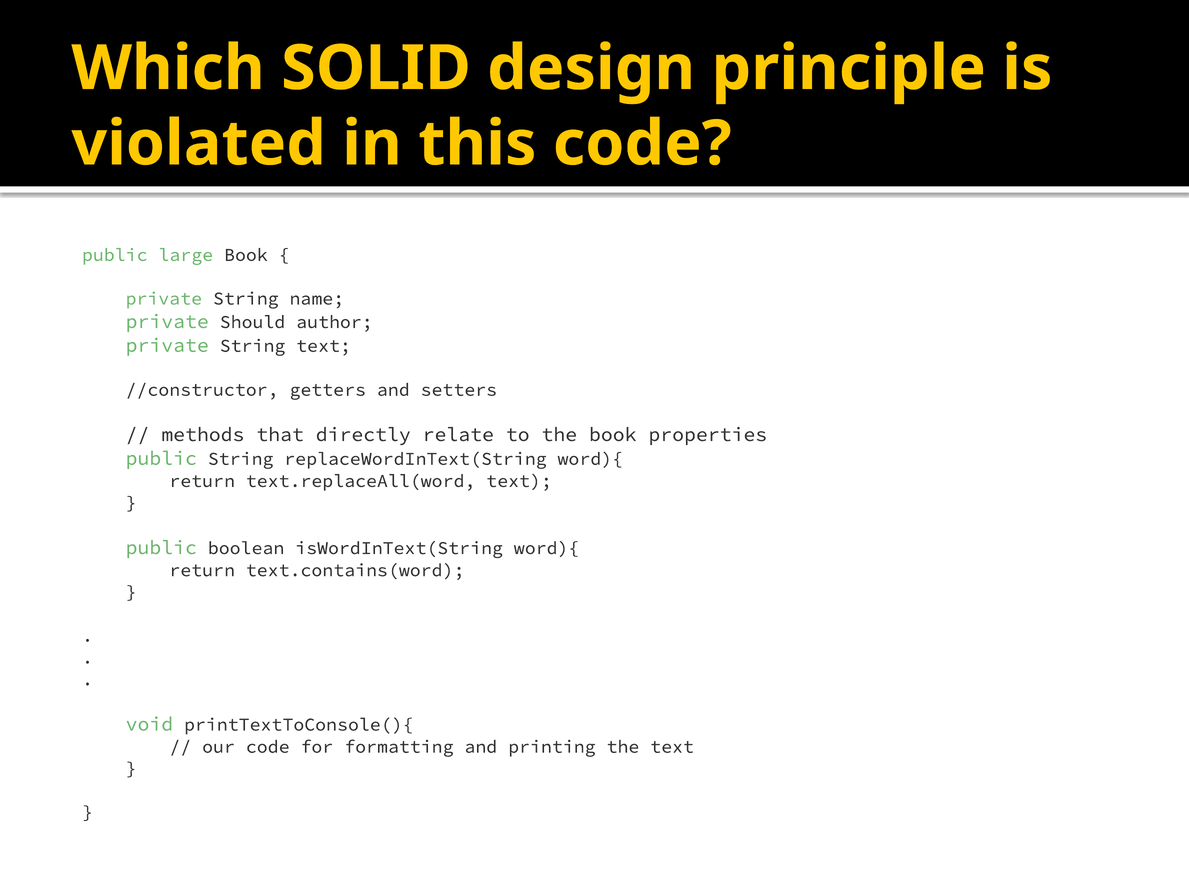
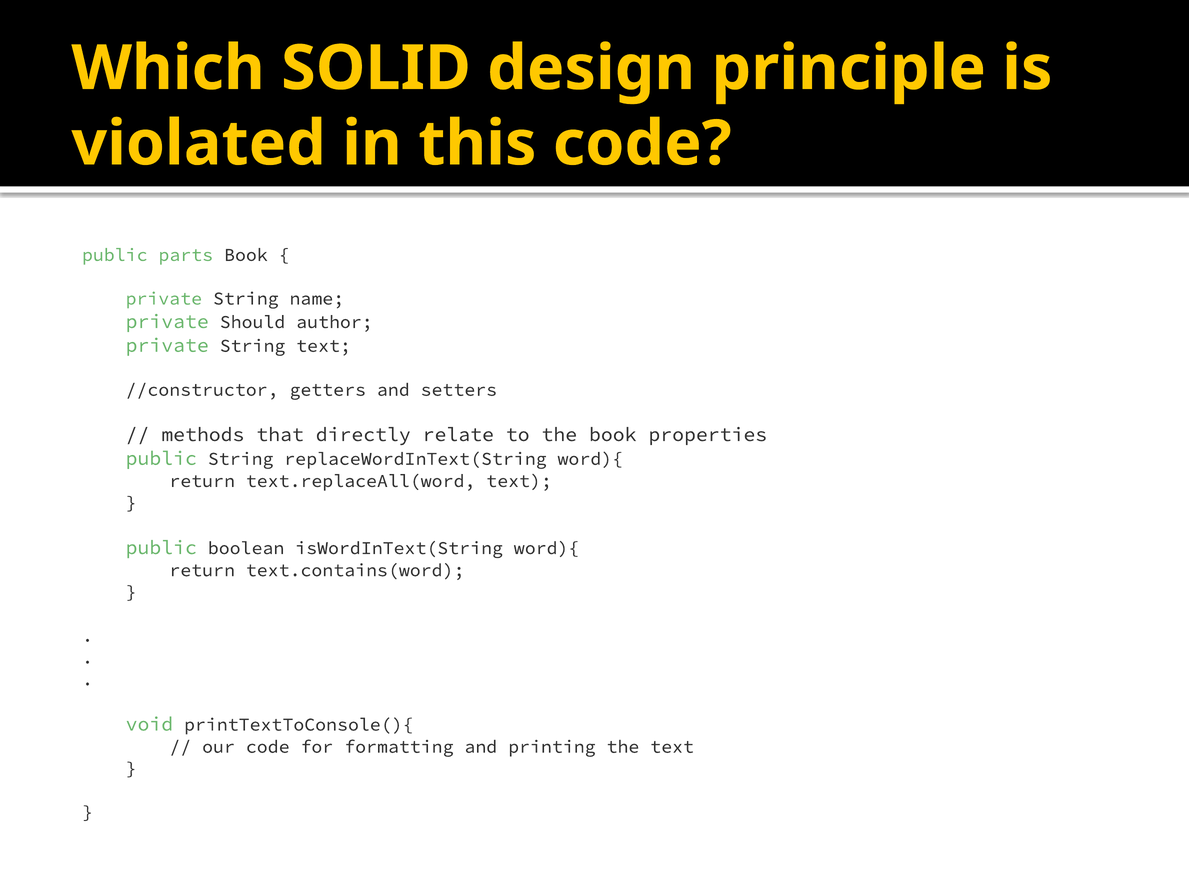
large: large -> parts (186, 255)
